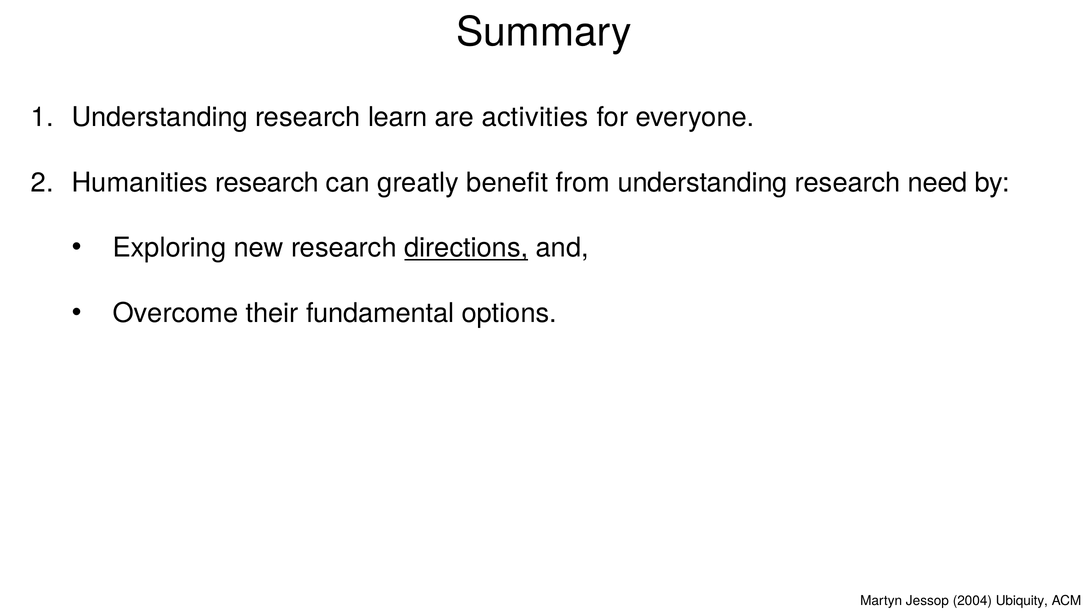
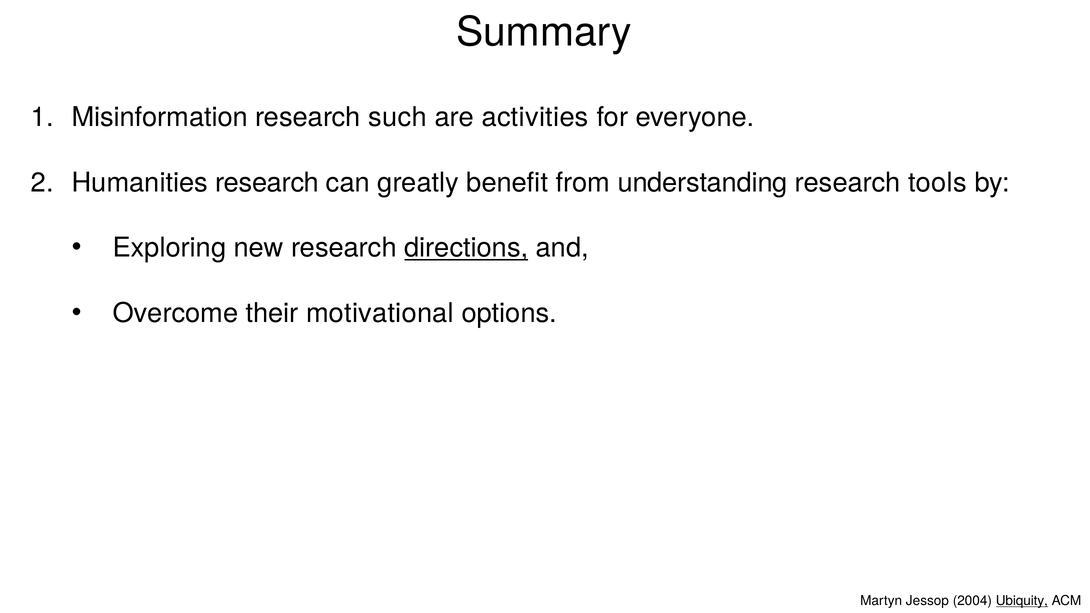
Understanding: Understanding -> Misinformation (160, 117)
learn: learn -> such (398, 117)
need: need -> tools (937, 183)
fundamental: fundamental -> motivational (380, 313)
Ubiquity underline: none -> present (1022, 601)
